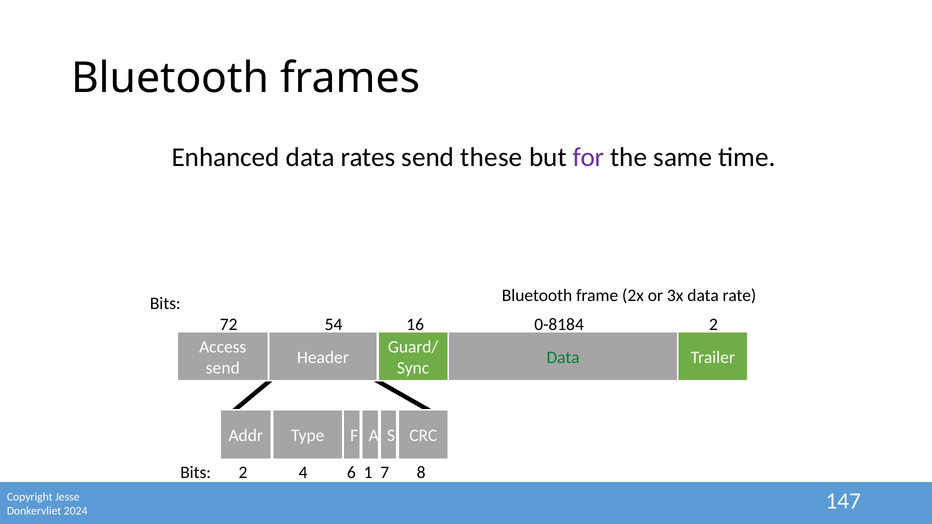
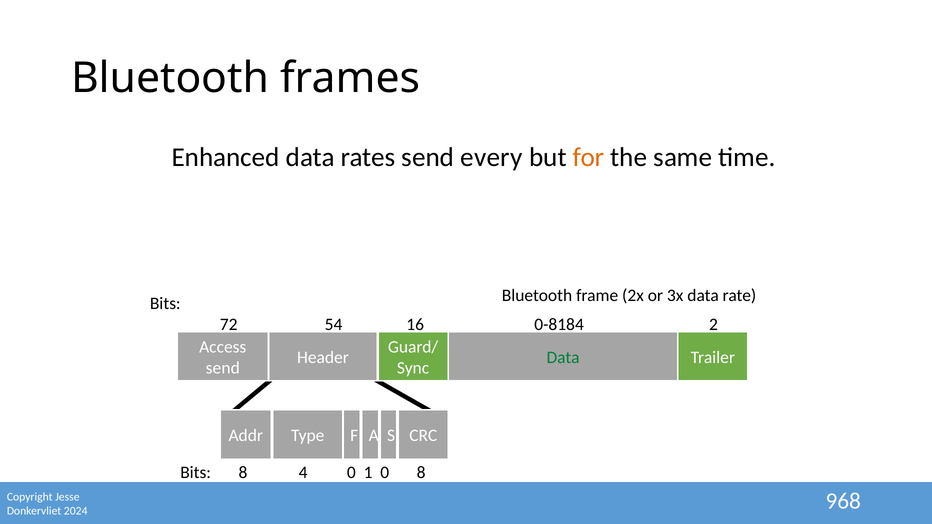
these: these -> every (491, 158)
for colour: purple -> orange (589, 158)
Bits 2: 2 -> 8 (243, 473)
4 6: 6 -> 0 (351, 473)
1 7: 7 -> 0 (385, 473)
147: 147 -> 968 (843, 501)
